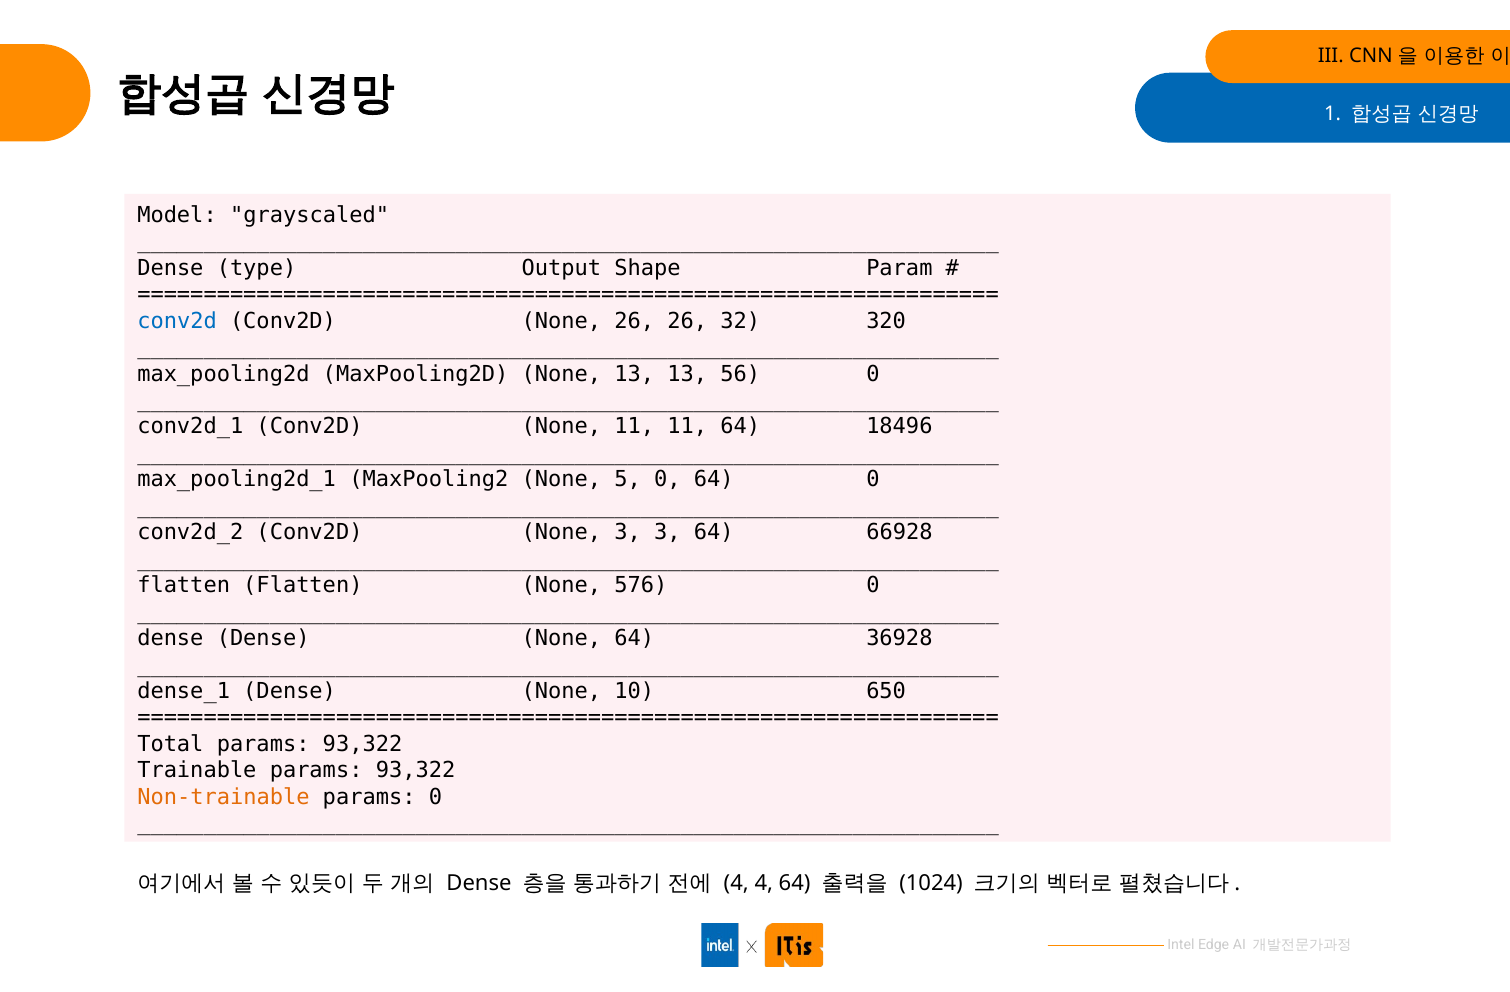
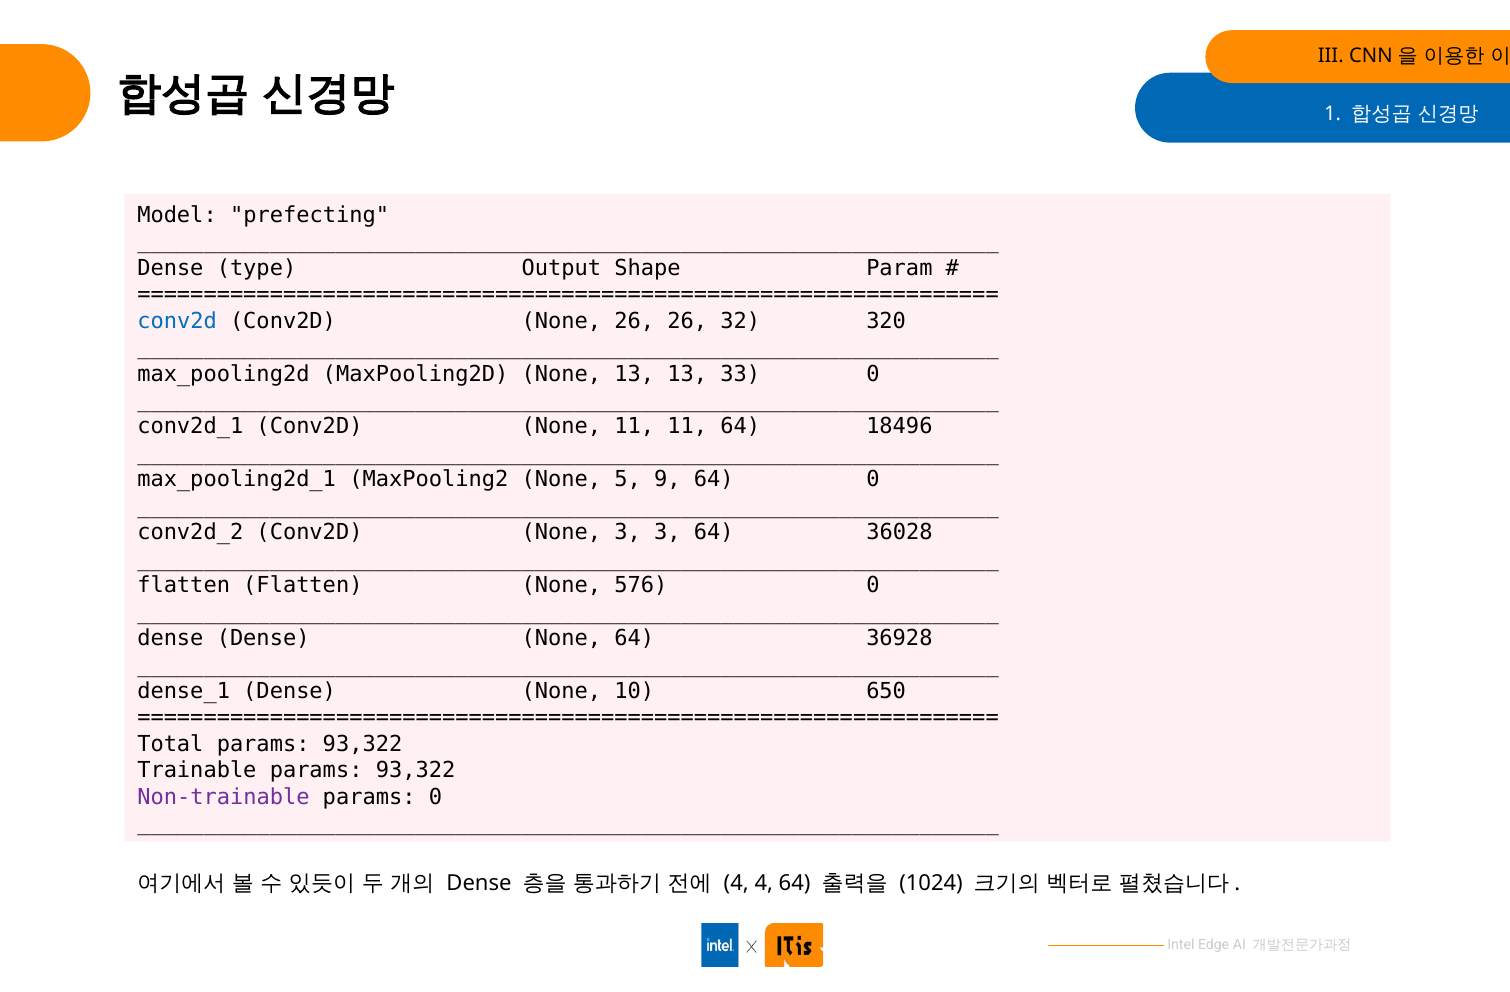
grayscaled: grayscaled -> prefecting (310, 215)
56: 56 -> 33 (740, 374)
5 0: 0 -> 9 (667, 480)
66928: 66928 -> 36028 (899, 532)
Non-trainable colour: orange -> purple (223, 797)
